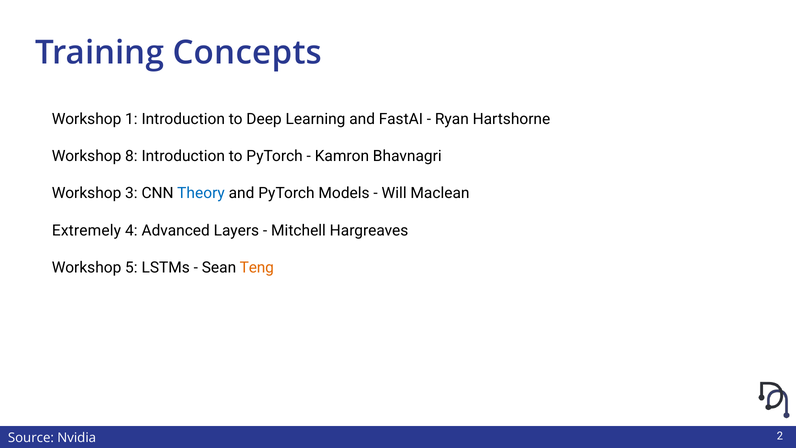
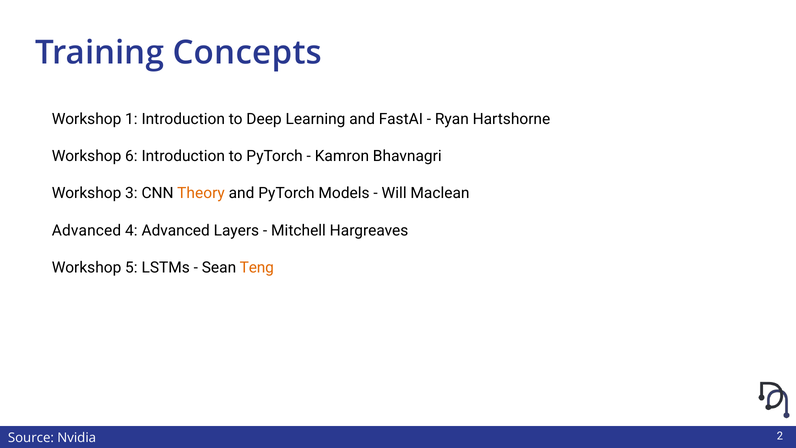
8: 8 -> 6 (131, 156)
Theory colour: blue -> orange (201, 193)
Extremely: Extremely -> Advanced (86, 230)
